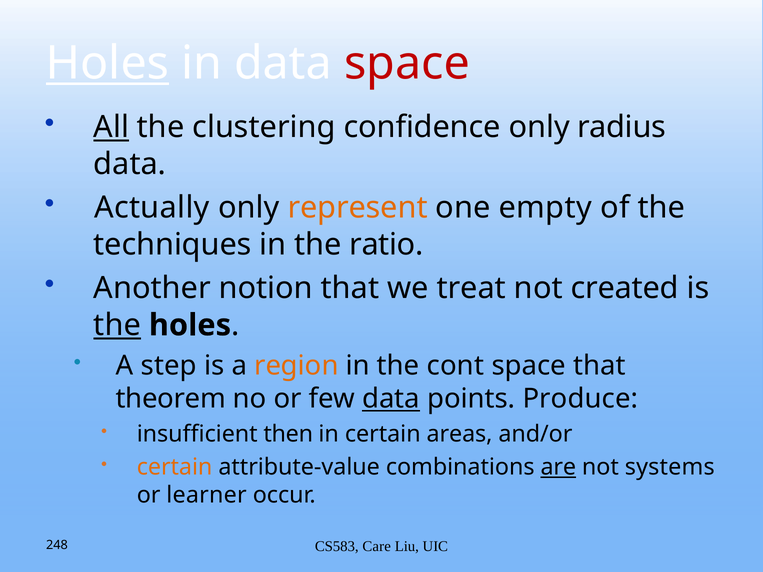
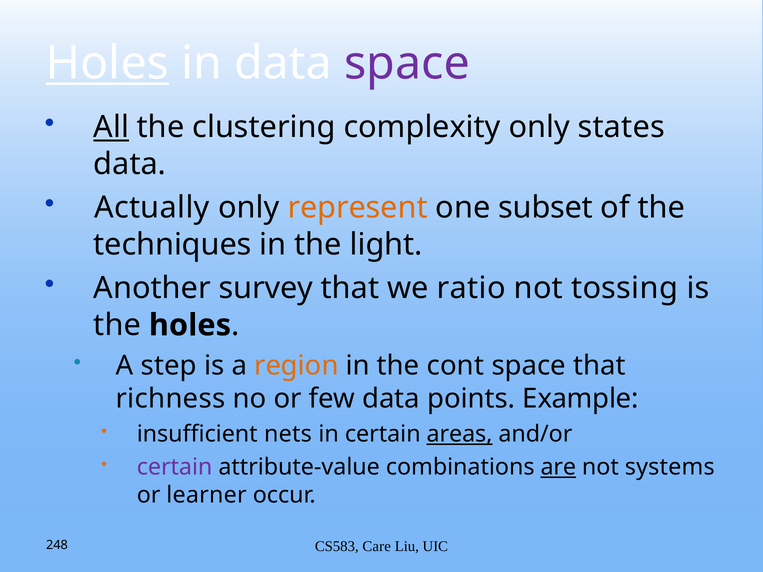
space colour: red -> purple (407, 64)
confidence: confidence -> complexity (422, 127)
radius: radius -> states (621, 127)
empty: empty -> subset (546, 208)
ratio: ratio -> light (386, 245)
notion: notion -> survey (266, 288)
treat: treat -> ratio (471, 288)
created: created -> tossing (625, 288)
the underline: present -> none (117, 325)
theorem: theorem -> richness (171, 399)
data underline: present -> none (391, 399)
Produce: Produce -> Example (581, 399)
then: then -> nets (288, 434)
areas underline: none -> present (459, 434)
certain colour: orange -> purple (175, 467)
